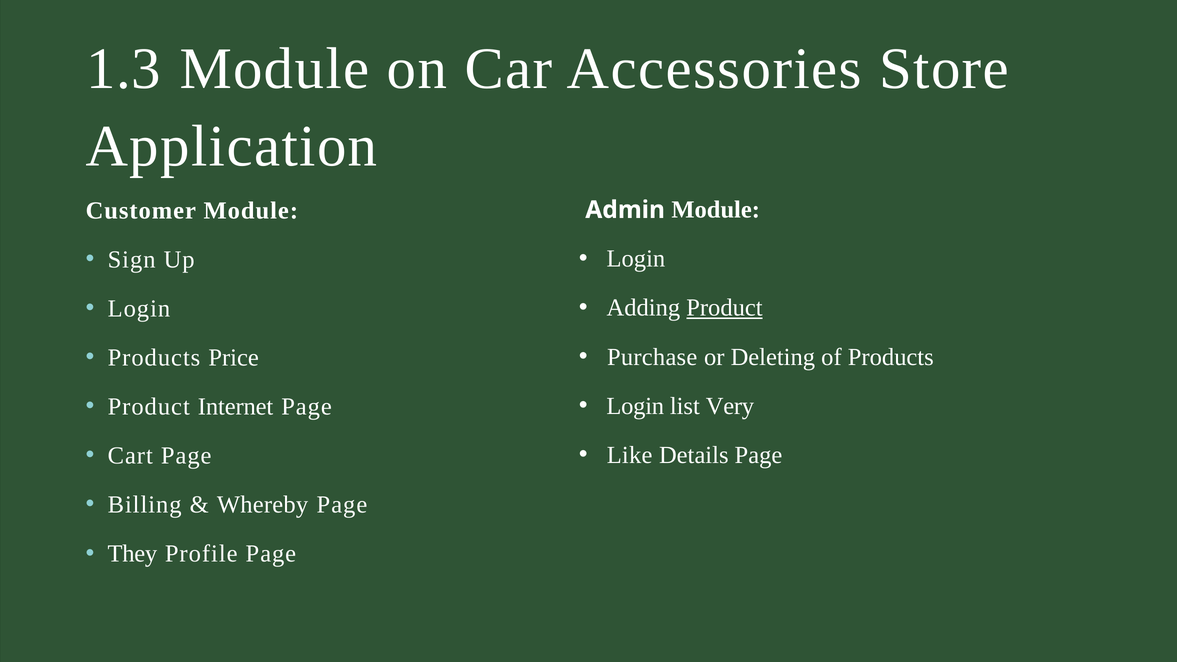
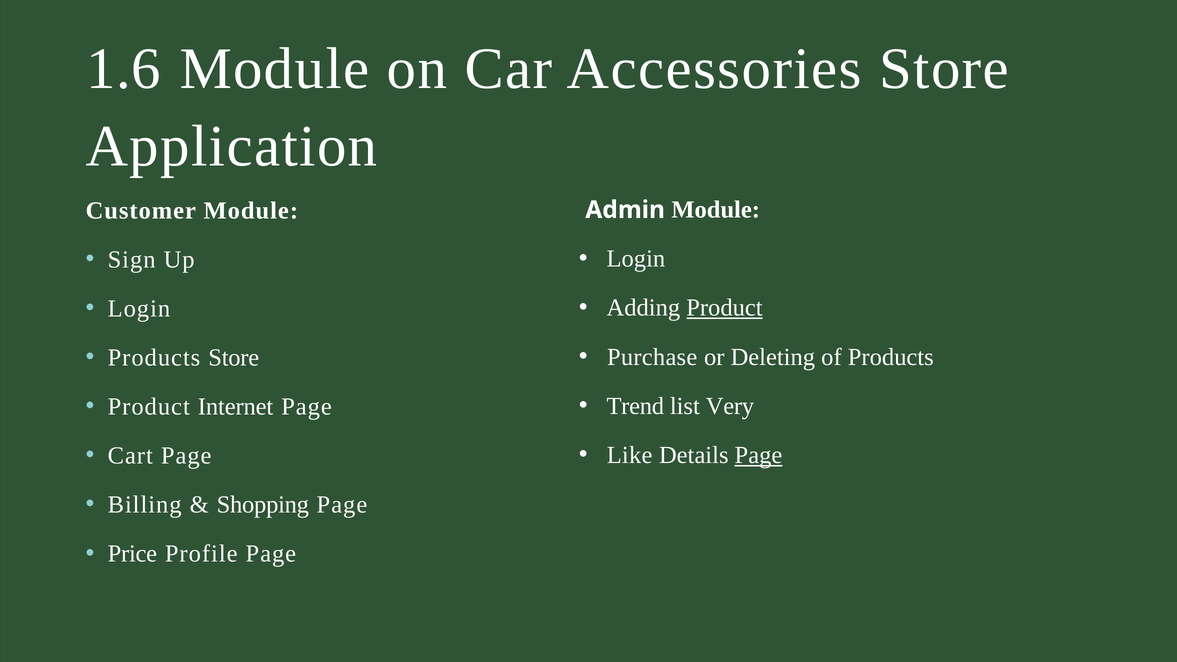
1.3: 1.3 -> 1.6 (124, 69)
Products Price: Price -> Store (234, 358)
Login: Login -> Trend (635, 406)
Page underline: none -> present (758, 455)
Whereby: Whereby -> Shopping (263, 505)
They: They -> Price (132, 554)
